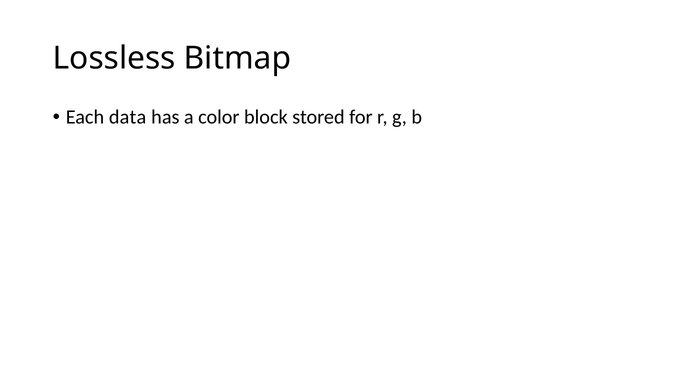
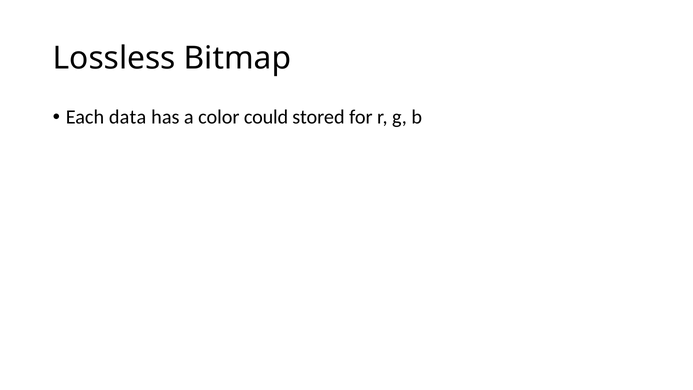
block: block -> could (266, 117)
